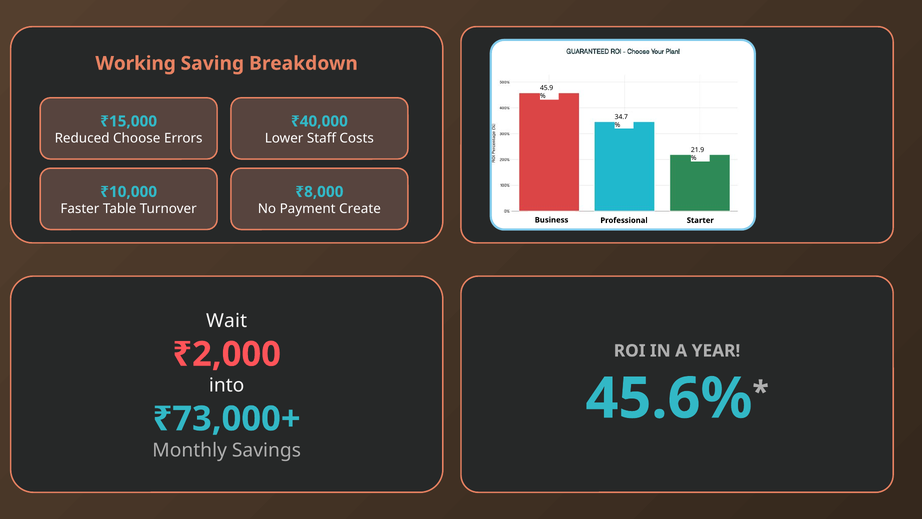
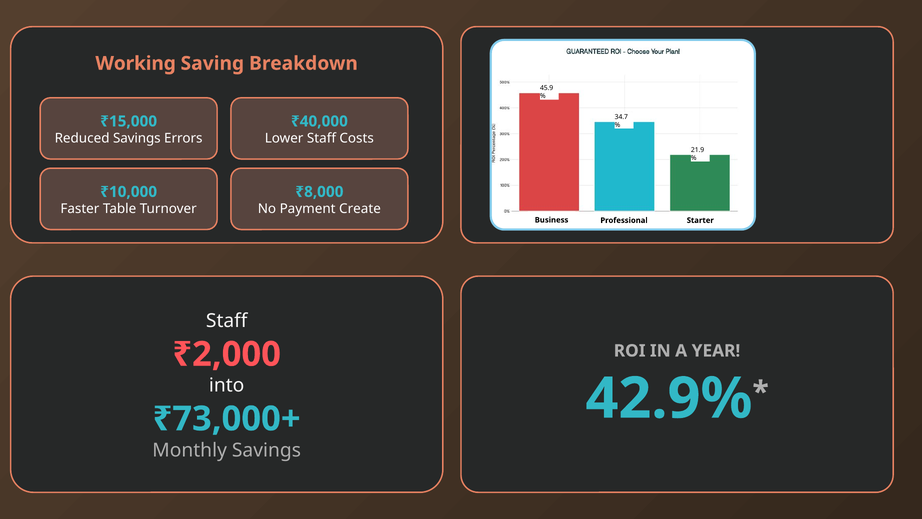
Reduced Choose: Choose -> Savings (137, 138)
Wait: Wait -> Staff (227, 321)
45.6%: 45.6% -> 42.9% (669, 398)
